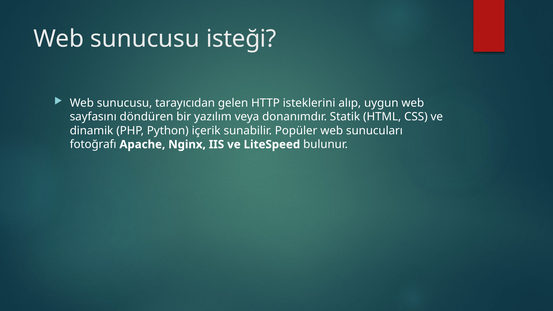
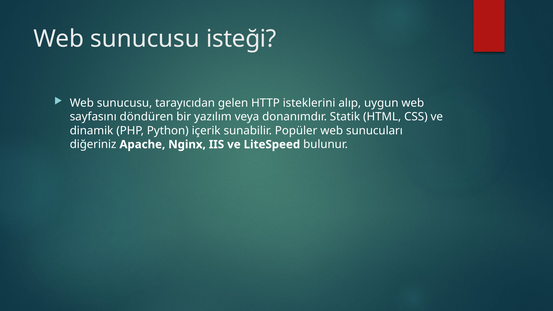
fotoğrafı: fotoğrafı -> diğeriniz (93, 144)
